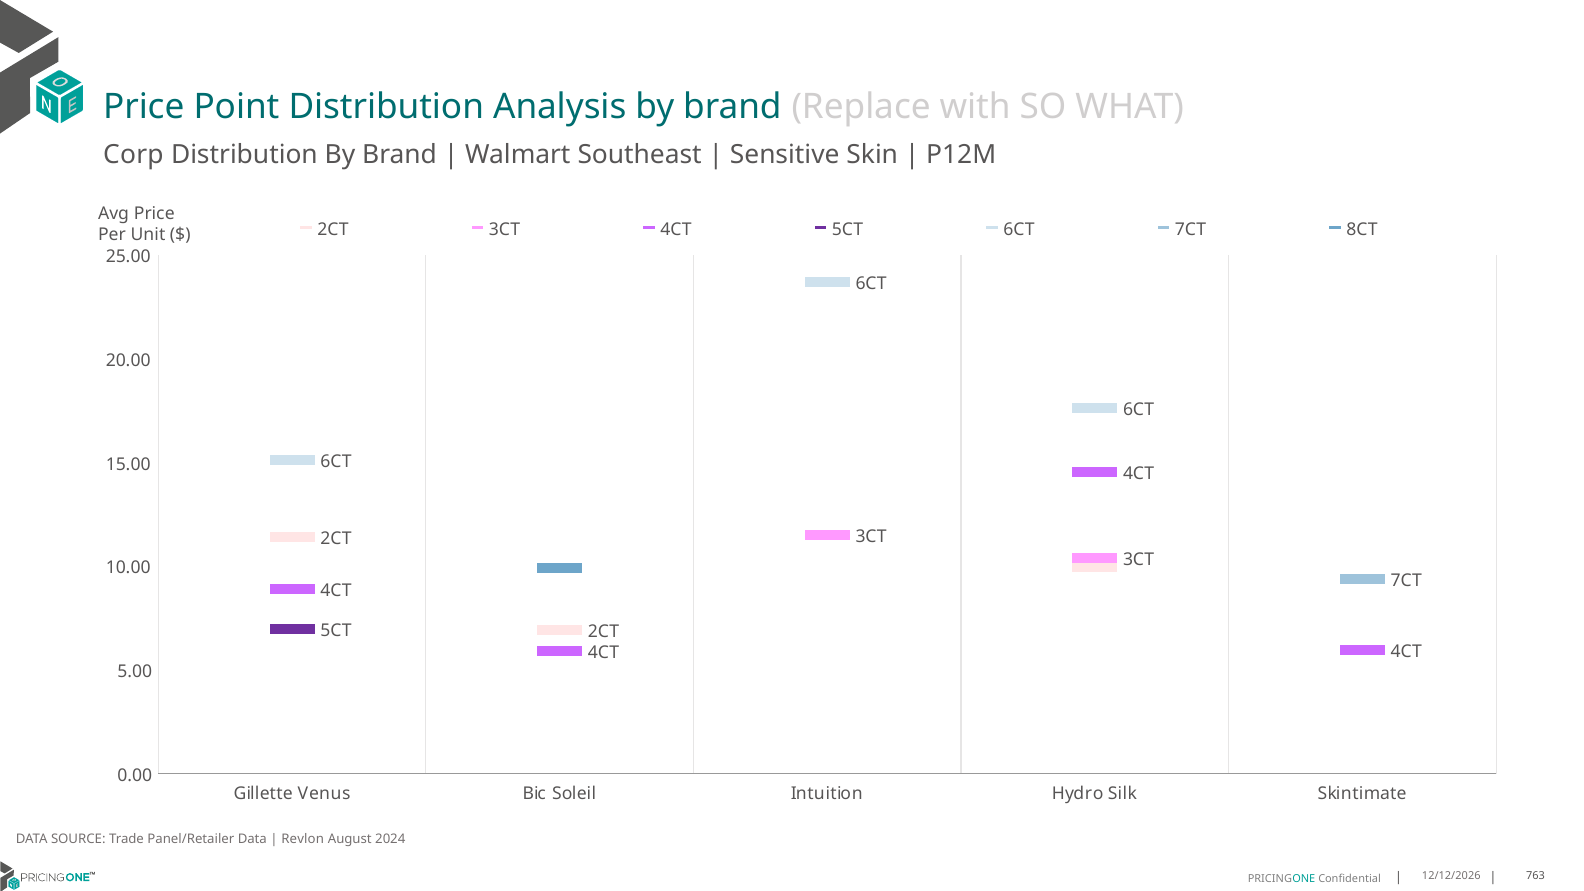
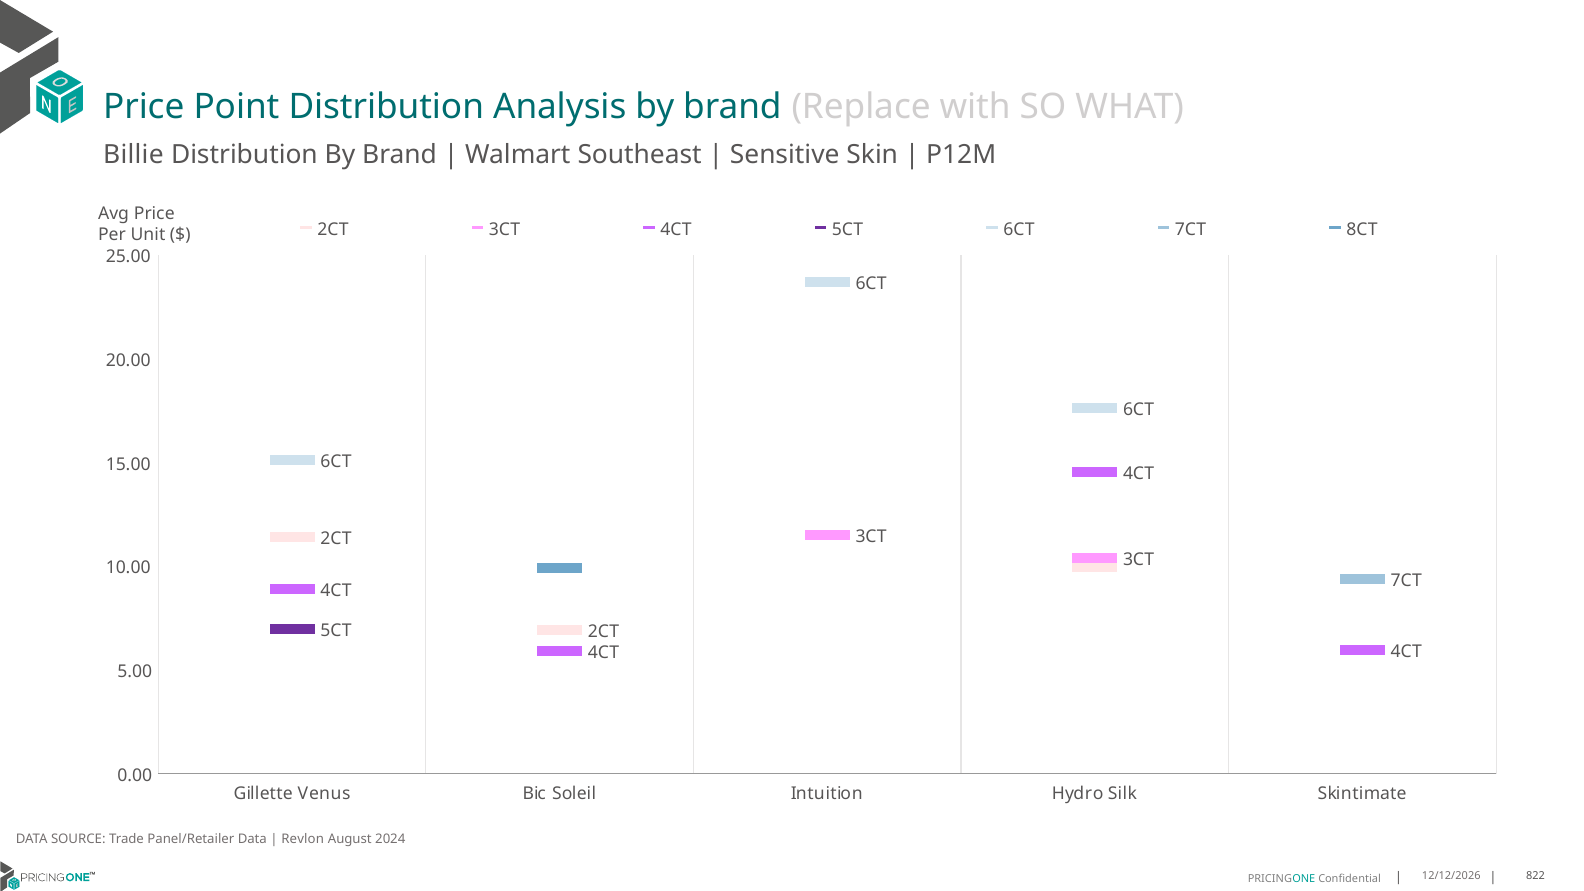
Corp: Corp -> Billie (133, 154)
763: 763 -> 822 (1536, 876)
